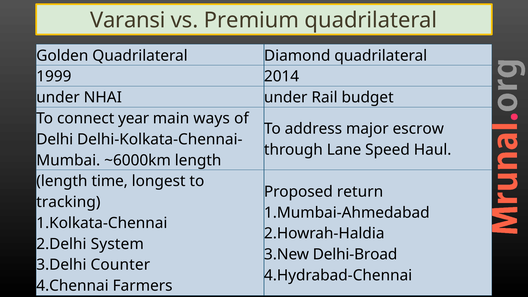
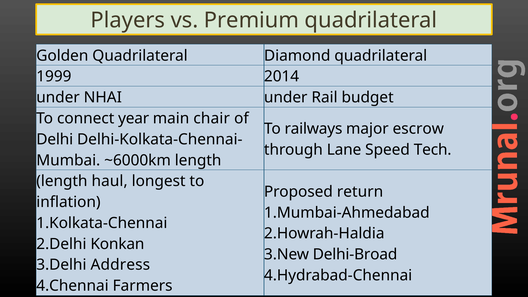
Varansi: Varansi -> Players (128, 20)
ways: ways -> chair (212, 118)
address: address -> railways (313, 129)
Haul: Haul -> Tech (433, 150)
time: time -> haul (110, 181)
tracking: tracking -> inflation (68, 202)
System: System -> Konkan (117, 244)
Counter: Counter -> Address (120, 265)
